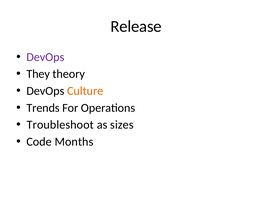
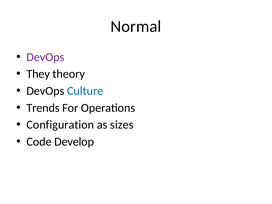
Release: Release -> Normal (136, 26)
Culture colour: orange -> blue (85, 91)
Troubleshoot: Troubleshoot -> Configuration (60, 125)
Months: Months -> Develop (74, 142)
